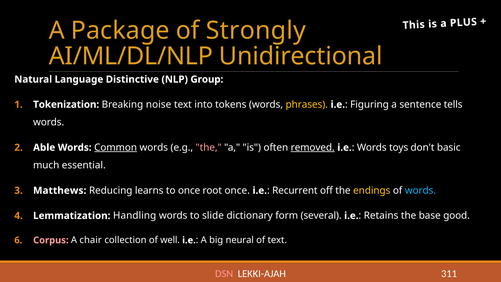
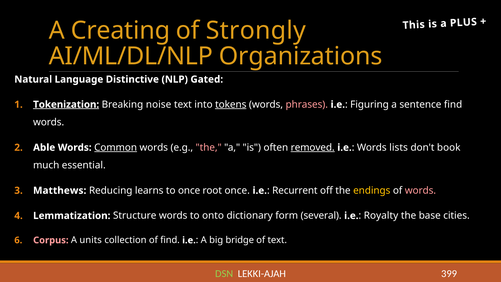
Package: Package -> Creating (120, 31)
Unidirectional: Unidirectional -> Organizations (301, 56)
Group: Group -> Gated (207, 79)
Tokenization underline: none -> present (66, 104)
tokens underline: none -> present (231, 104)
phrases colour: yellow -> pink (307, 104)
sentence tells: tells -> find (453, 104)
toys: toys -> lists (399, 147)
basic: basic -> book (449, 147)
words colour: light blue -> pink (420, 190)
Handling: Handling -> Structure (135, 216)
slide: slide -> onto (213, 216)
Retains: Retains -> Royalty (381, 216)
good: good -> cities (456, 216)
chair: chair -> units (91, 240)
of well: well -> find (170, 240)
neural: neural -> bridge (240, 240)
DSN colour: pink -> light green (224, 274)
311: 311 -> 399 (449, 274)
